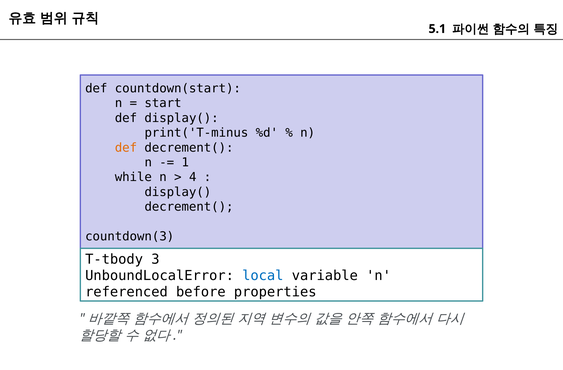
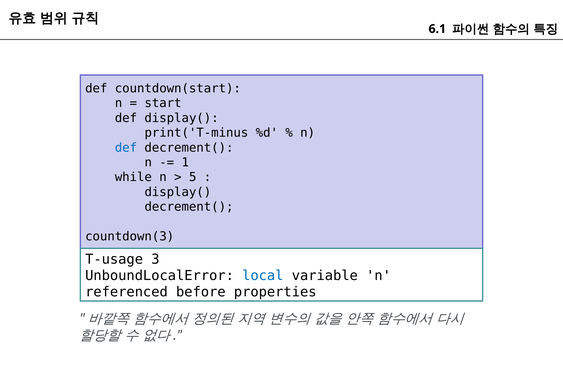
5.1: 5.1 -> 6.1 (437, 29)
def colour: orange -> blue (126, 148)
4: 4 -> 5 (193, 177)
T-tbody: T-tbody -> T-usage (114, 259)
